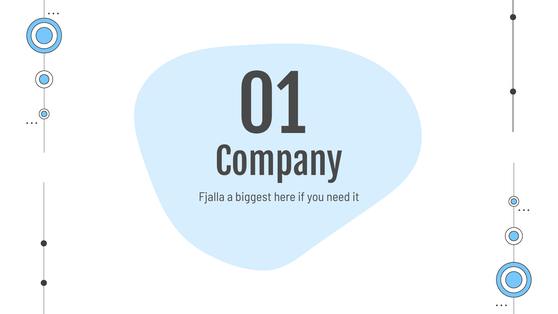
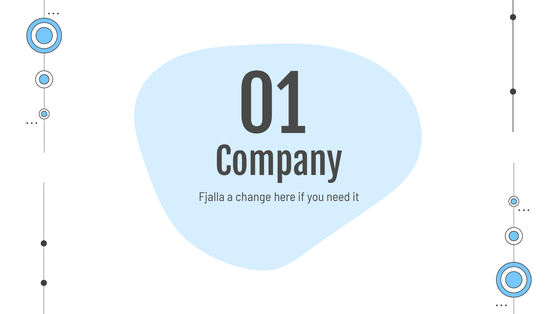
biggest: biggest -> change (253, 197)
